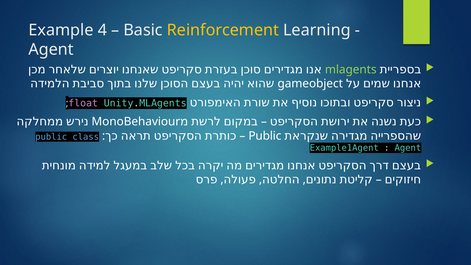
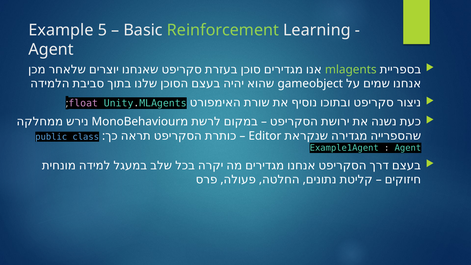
4: 4 -> 5 (102, 30)
Reinforcement colour: yellow -> light green (223, 30)
Public: Public -> Editor (265, 136)
